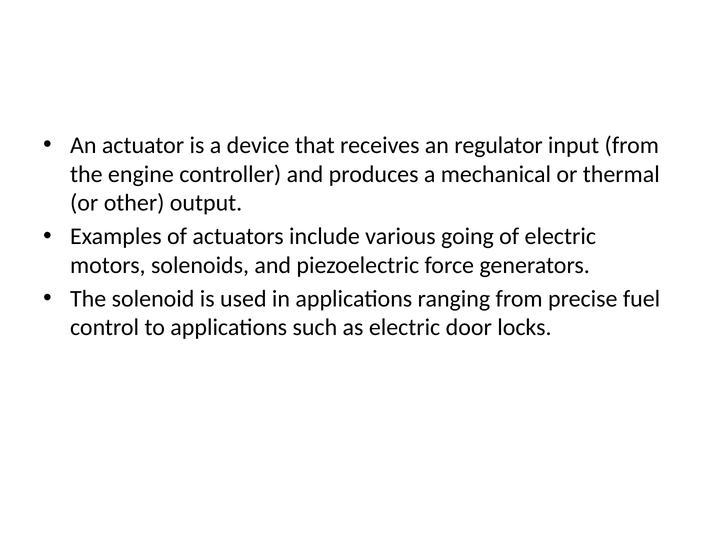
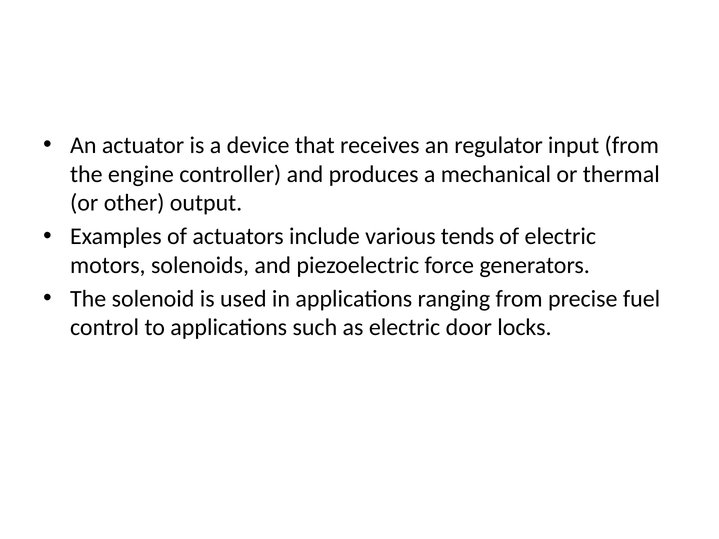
going: going -> tends (468, 237)
